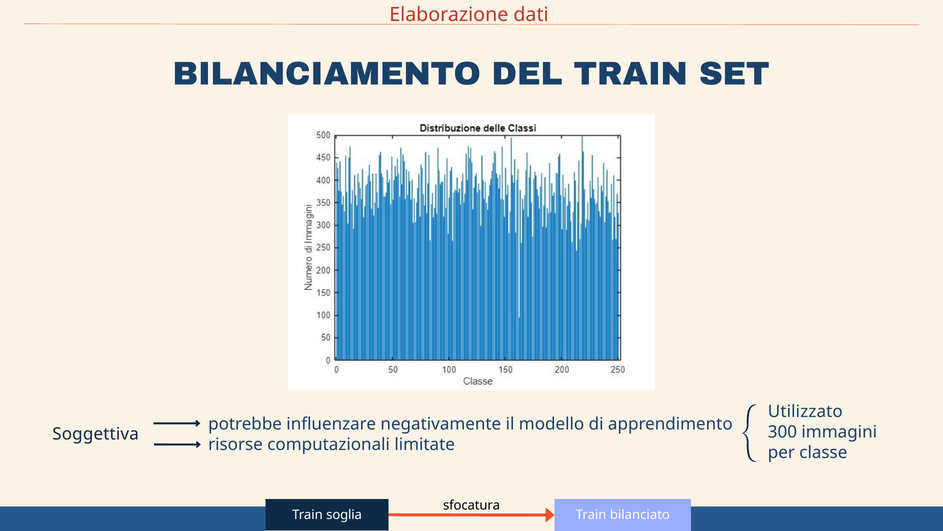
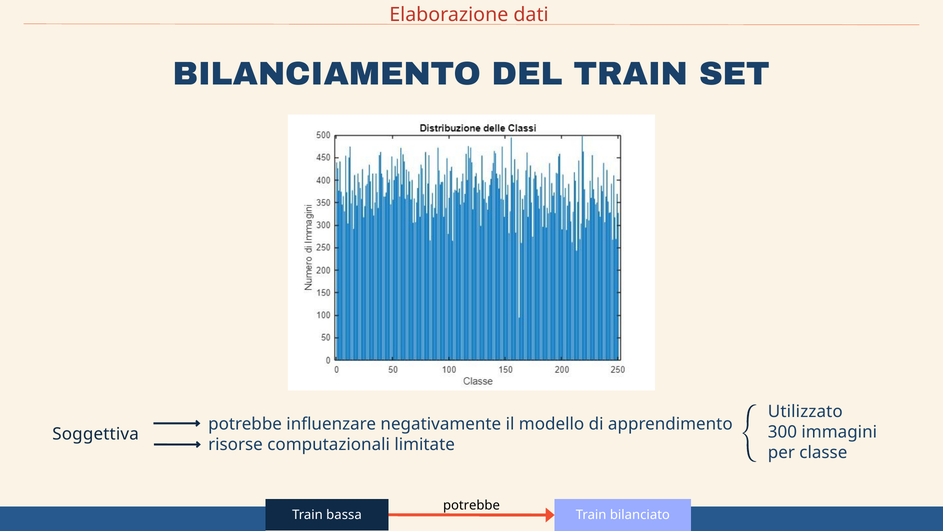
sfocatura: sfocatura -> potrebbe (471, 505)
soglia: soglia -> bassa (344, 514)
